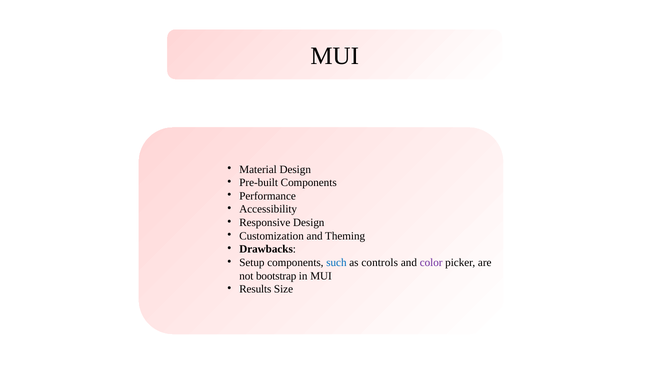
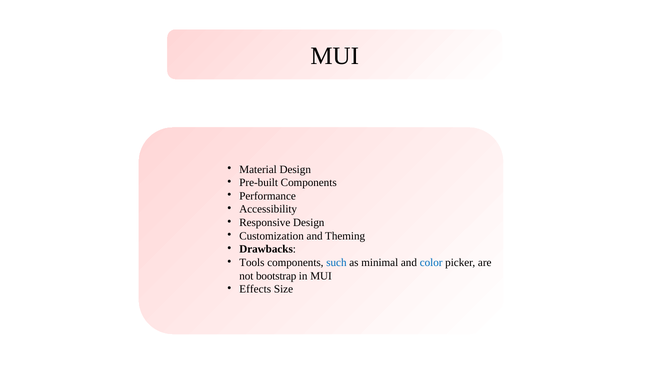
Setup: Setup -> Tools (252, 263)
controls: controls -> minimal (380, 263)
color colour: purple -> blue (431, 263)
Results: Results -> Effects (255, 289)
